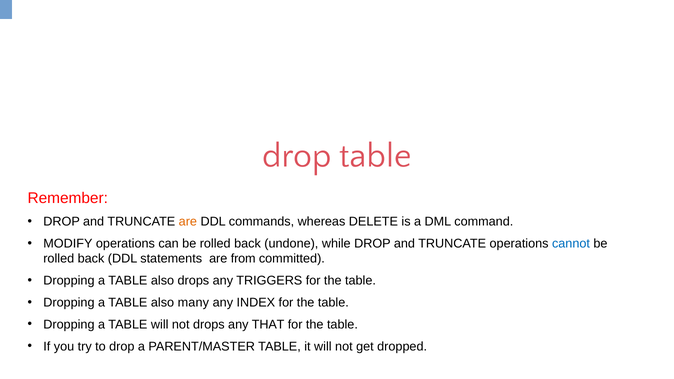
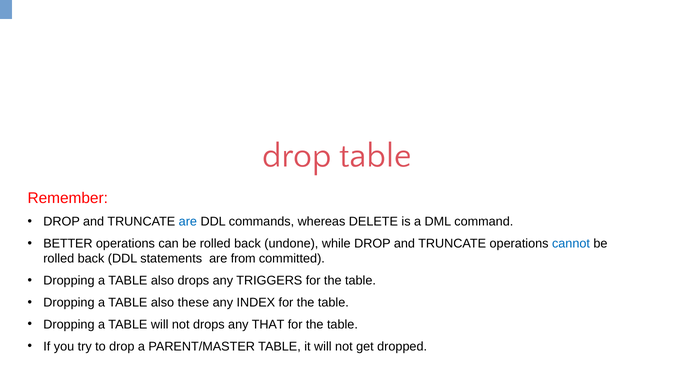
are colour: orange -> blue (188, 222)
MODIFY: MODIFY -> BETTER (68, 244)
many: many -> these (193, 303)
